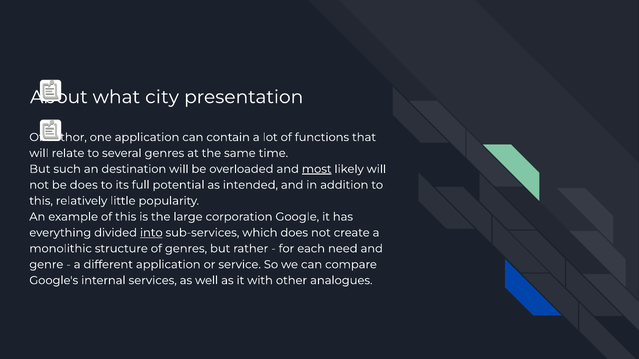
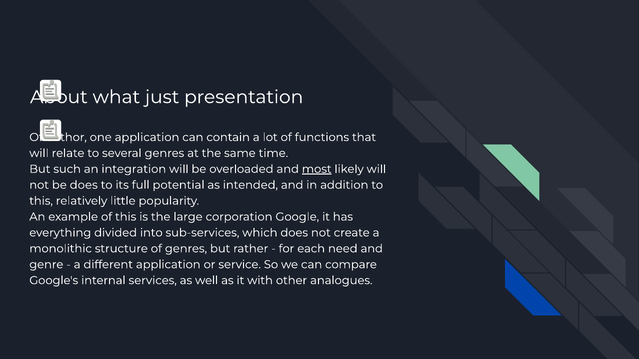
city: city -> just (162, 97)
destination: destination -> integration (134, 169)
into underline: present -> none (151, 233)
